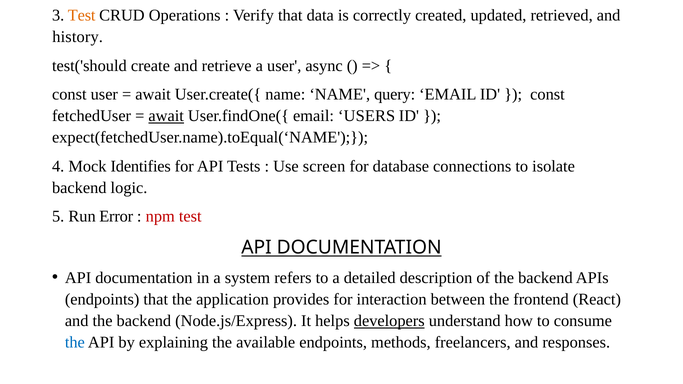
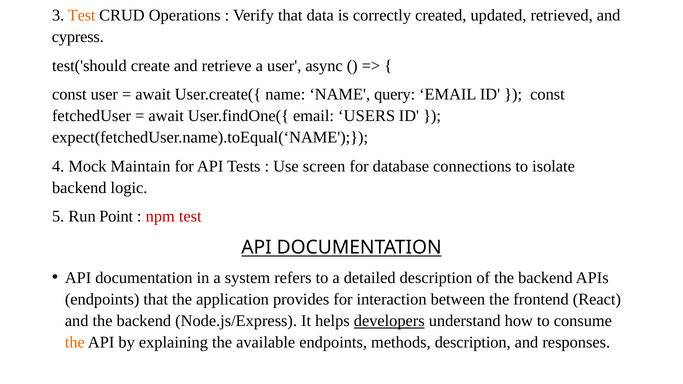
history: history -> cypress (78, 37)
await underline: present -> none (166, 116)
Identifies: Identifies -> Maintain (141, 166)
Error: Error -> Point (116, 217)
the colour: blue -> orange (75, 343)
methods freelancers: freelancers -> description (473, 343)
